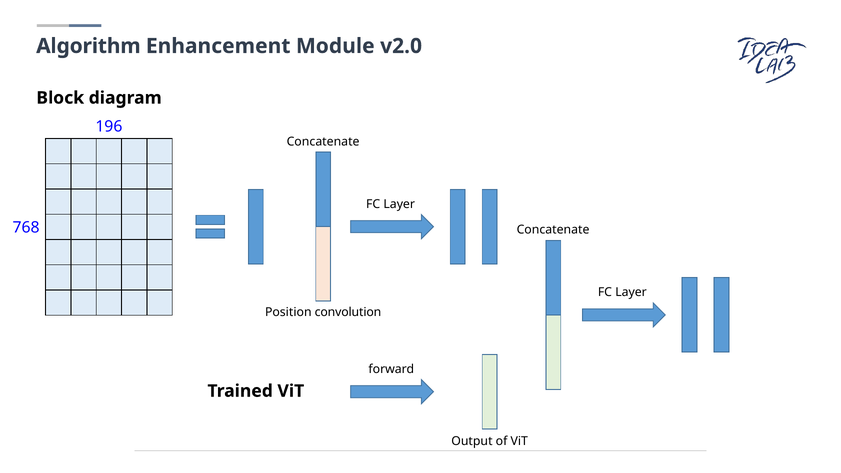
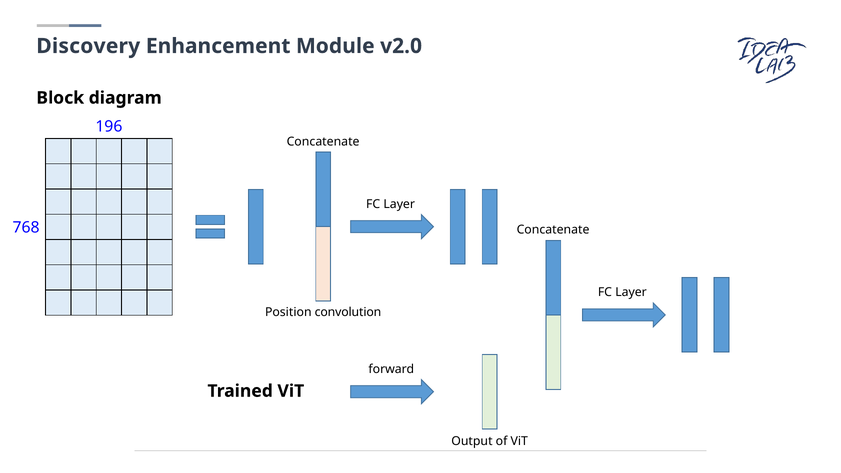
Algorithm: Algorithm -> Discovery (88, 46)
